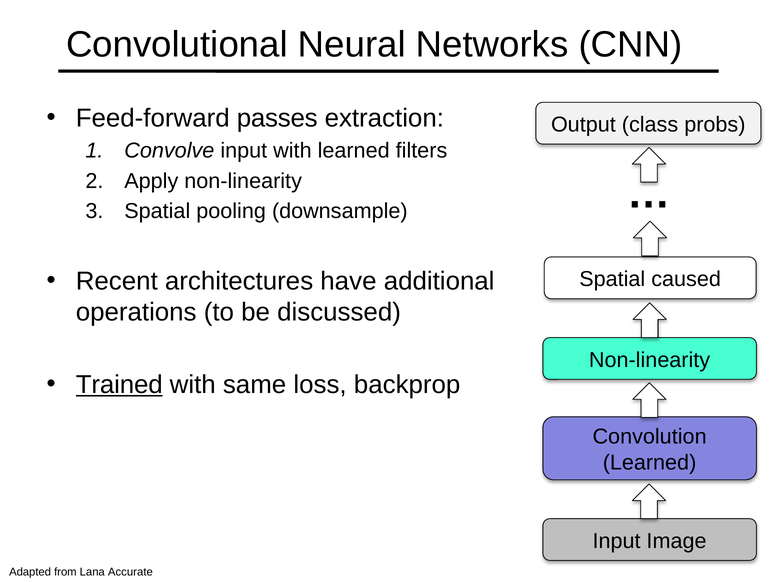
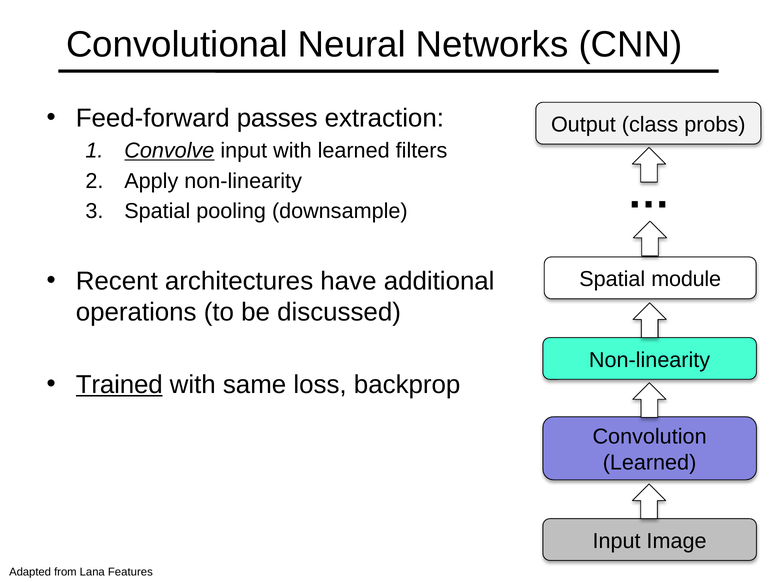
Convolve underline: none -> present (169, 151)
caused: caused -> module (686, 280)
Accurate: Accurate -> Features (130, 573)
